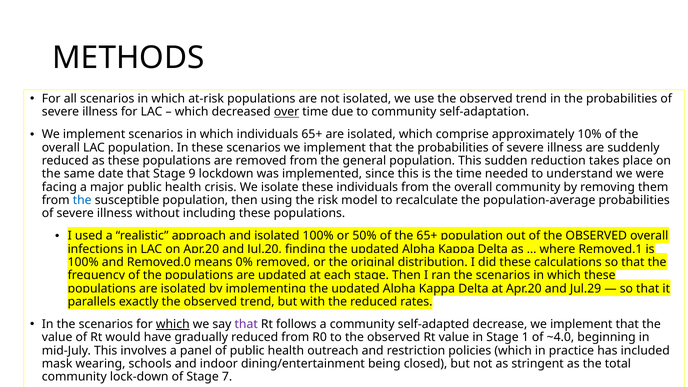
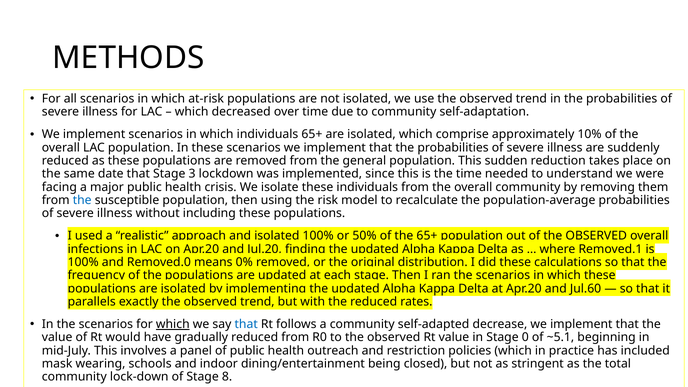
over underline: present -> none (287, 112)
9: 9 -> 3 (192, 174)
Jul.29: Jul.29 -> Jul.60 (586, 289)
that colour: purple -> blue (246, 324)
1: 1 -> 0 (525, 337)
~4.0: ~4.0 -> ~5.1 (560, 337)
7: 7 -> 8 (227, 377)
